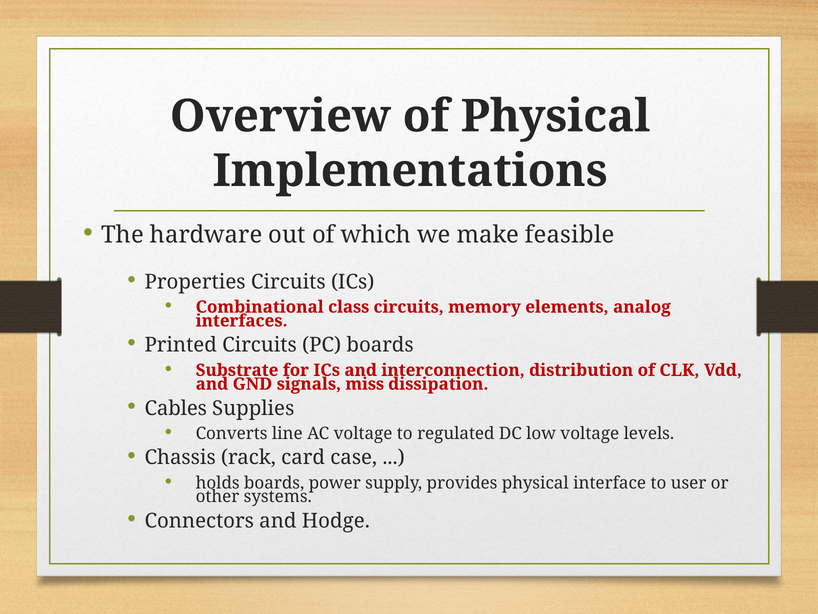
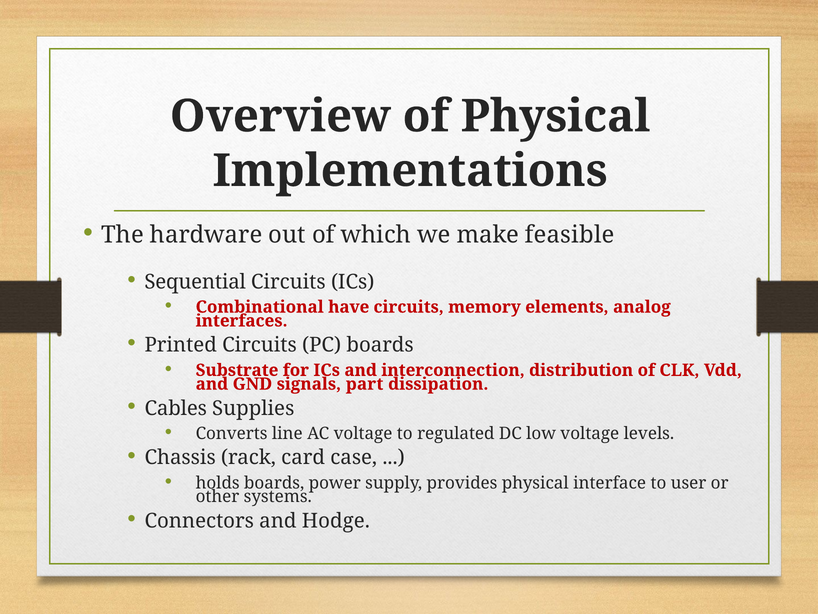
Properties: Properties -> Sequential (195, 282)
class: class -> have (349, 307)
miss: miss -> part (365, 384)
